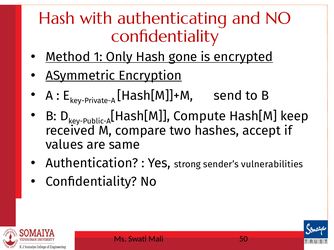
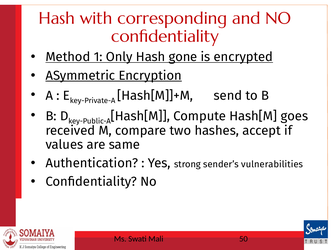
authenticating: authenticating -> corresponding (172, 18)
keep: keep -> goes (294, 116)
